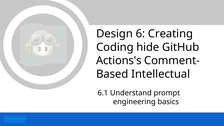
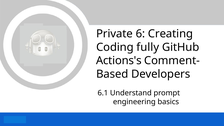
Design: Design -> Private (114, 34)
hide: hide -> fully (148, 47)
Intellectual: Intellectual -> Developers (161, 74)
